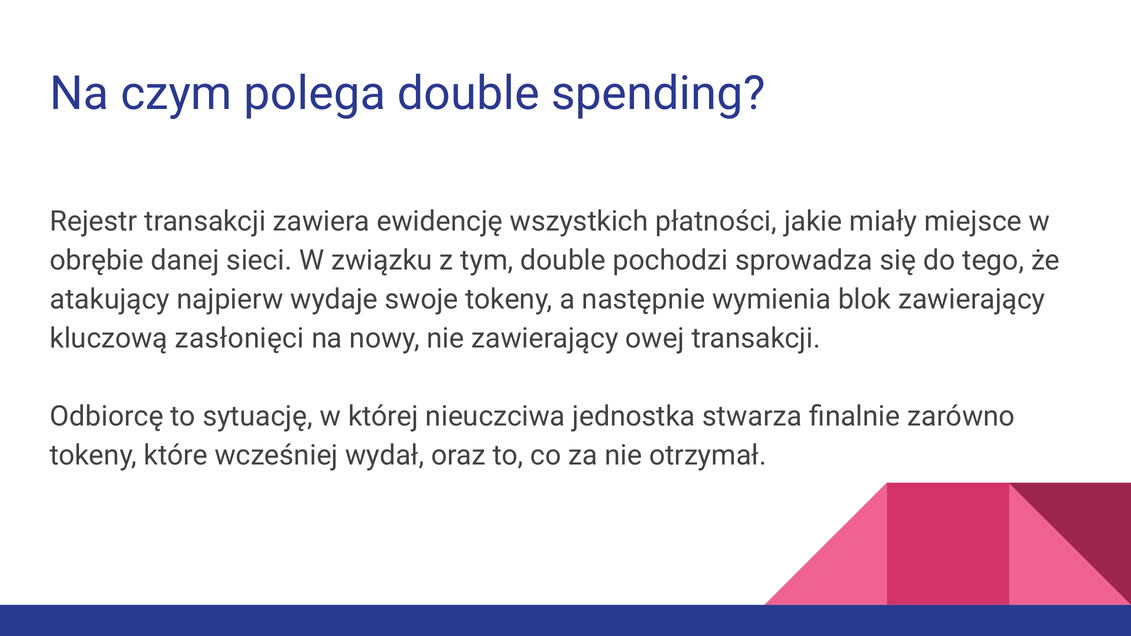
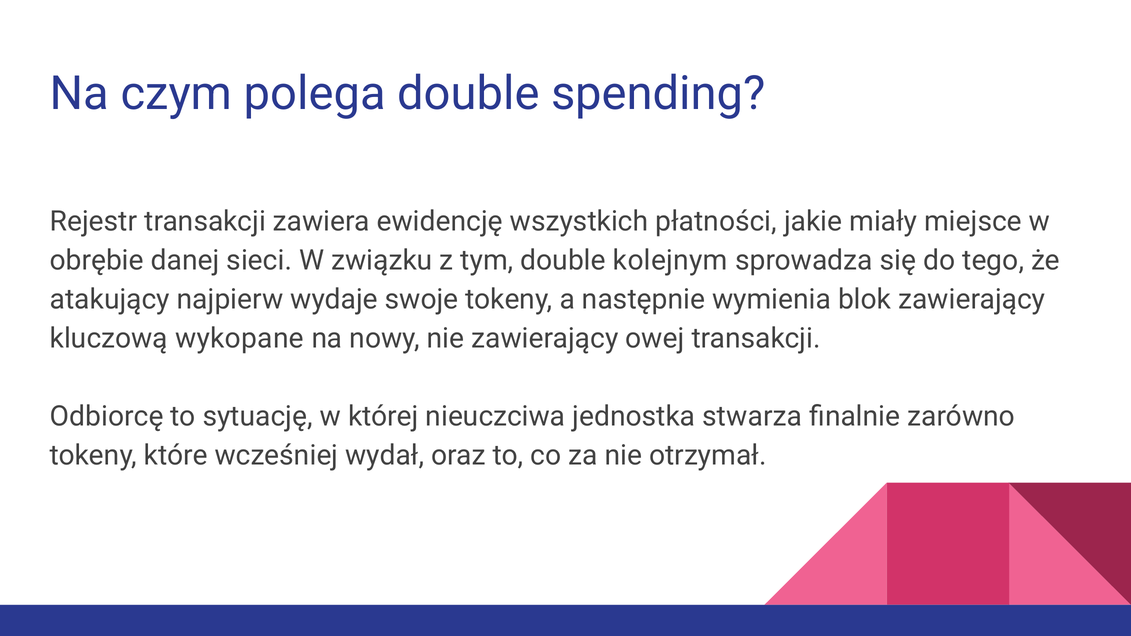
pochodzi: pochodzi -> kolejnym (670, 260)
zasłonięci: zasłonięci -> wykopane (240, 338)
